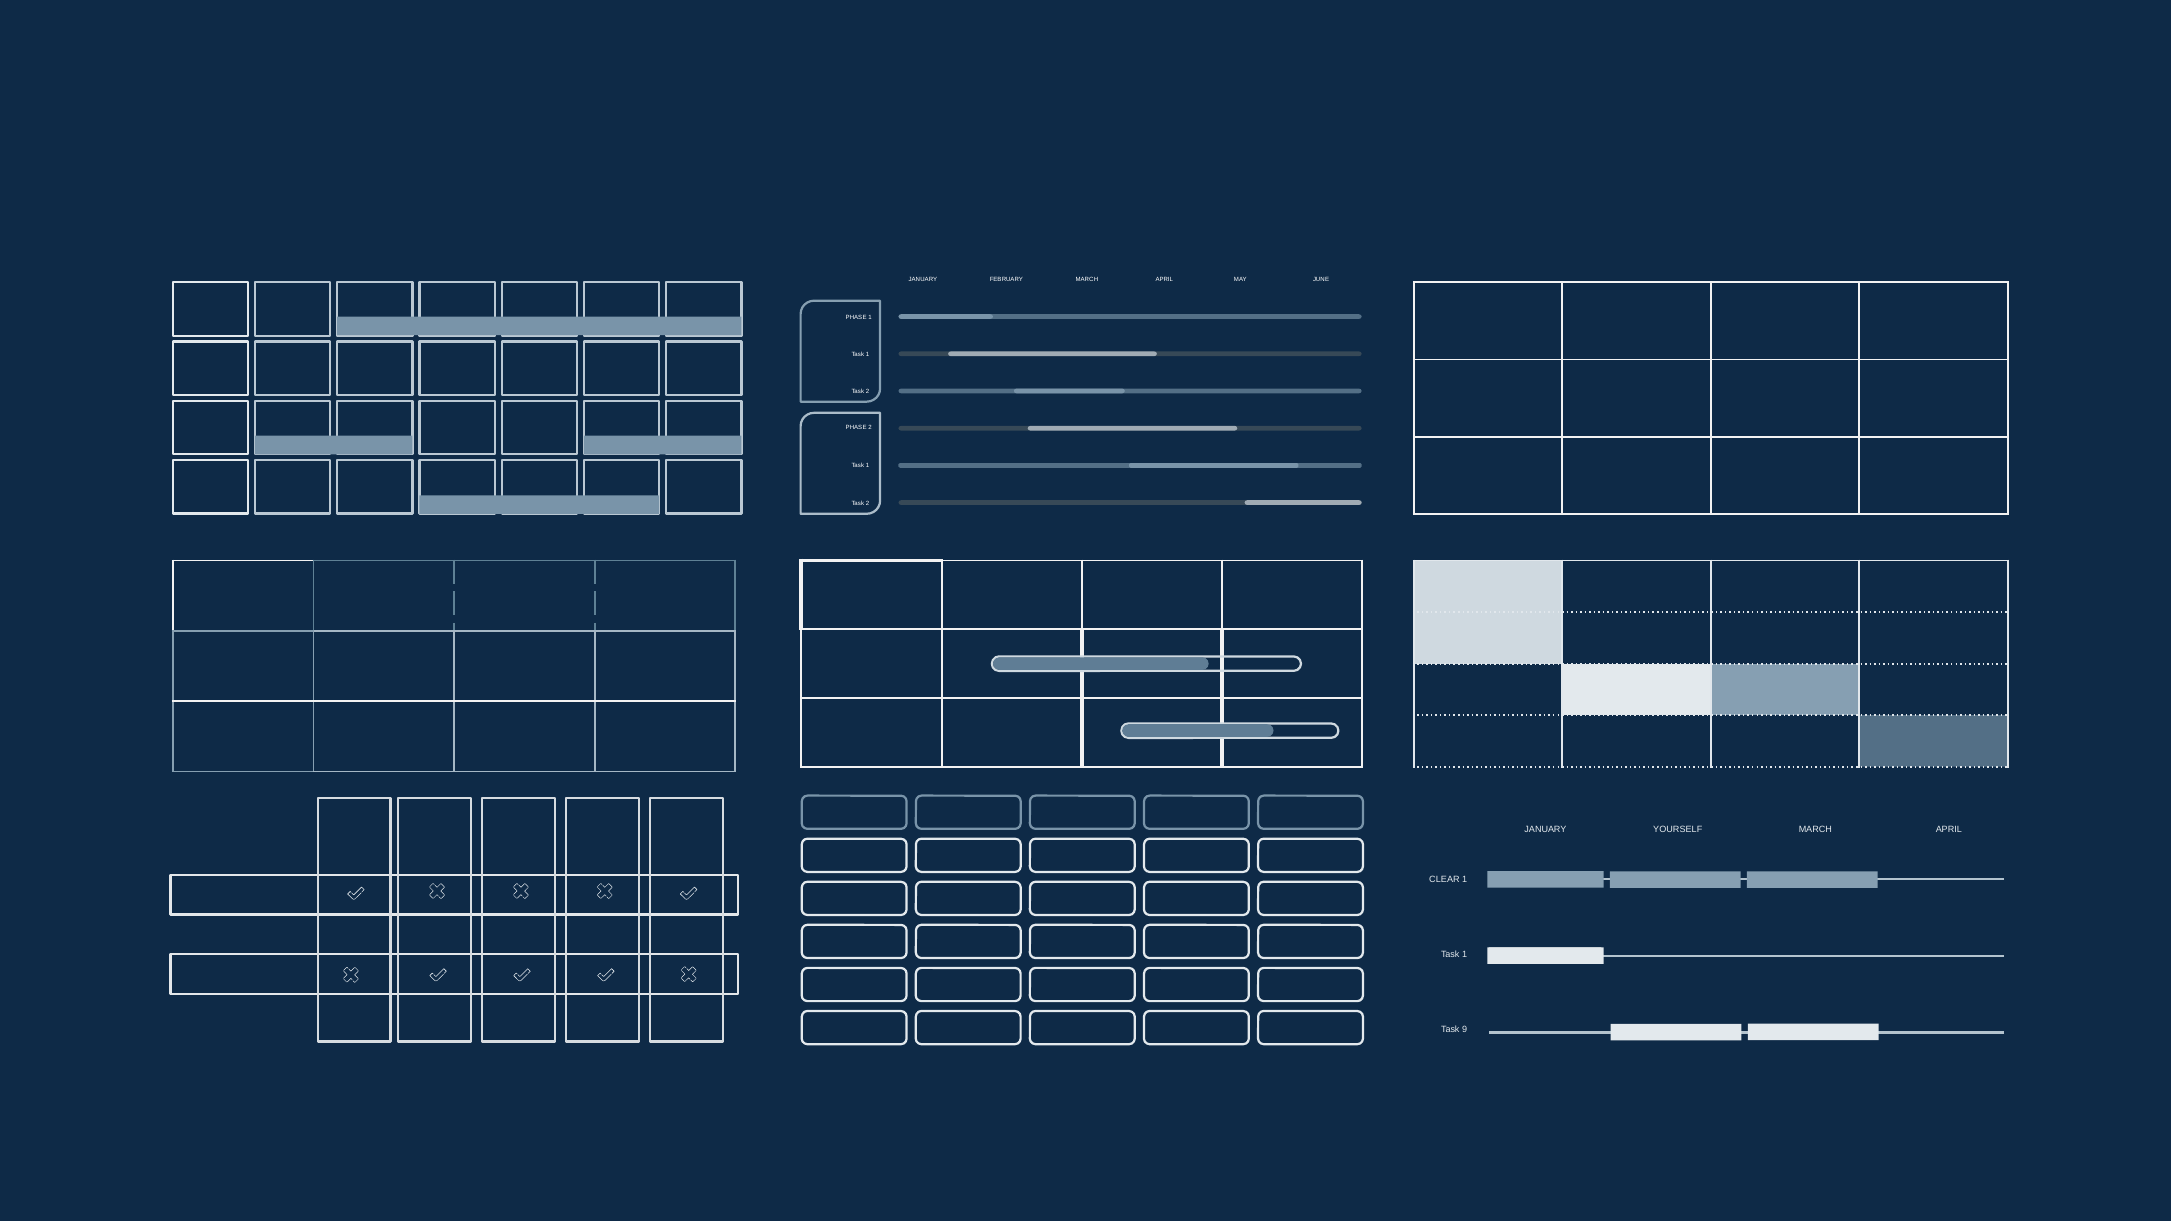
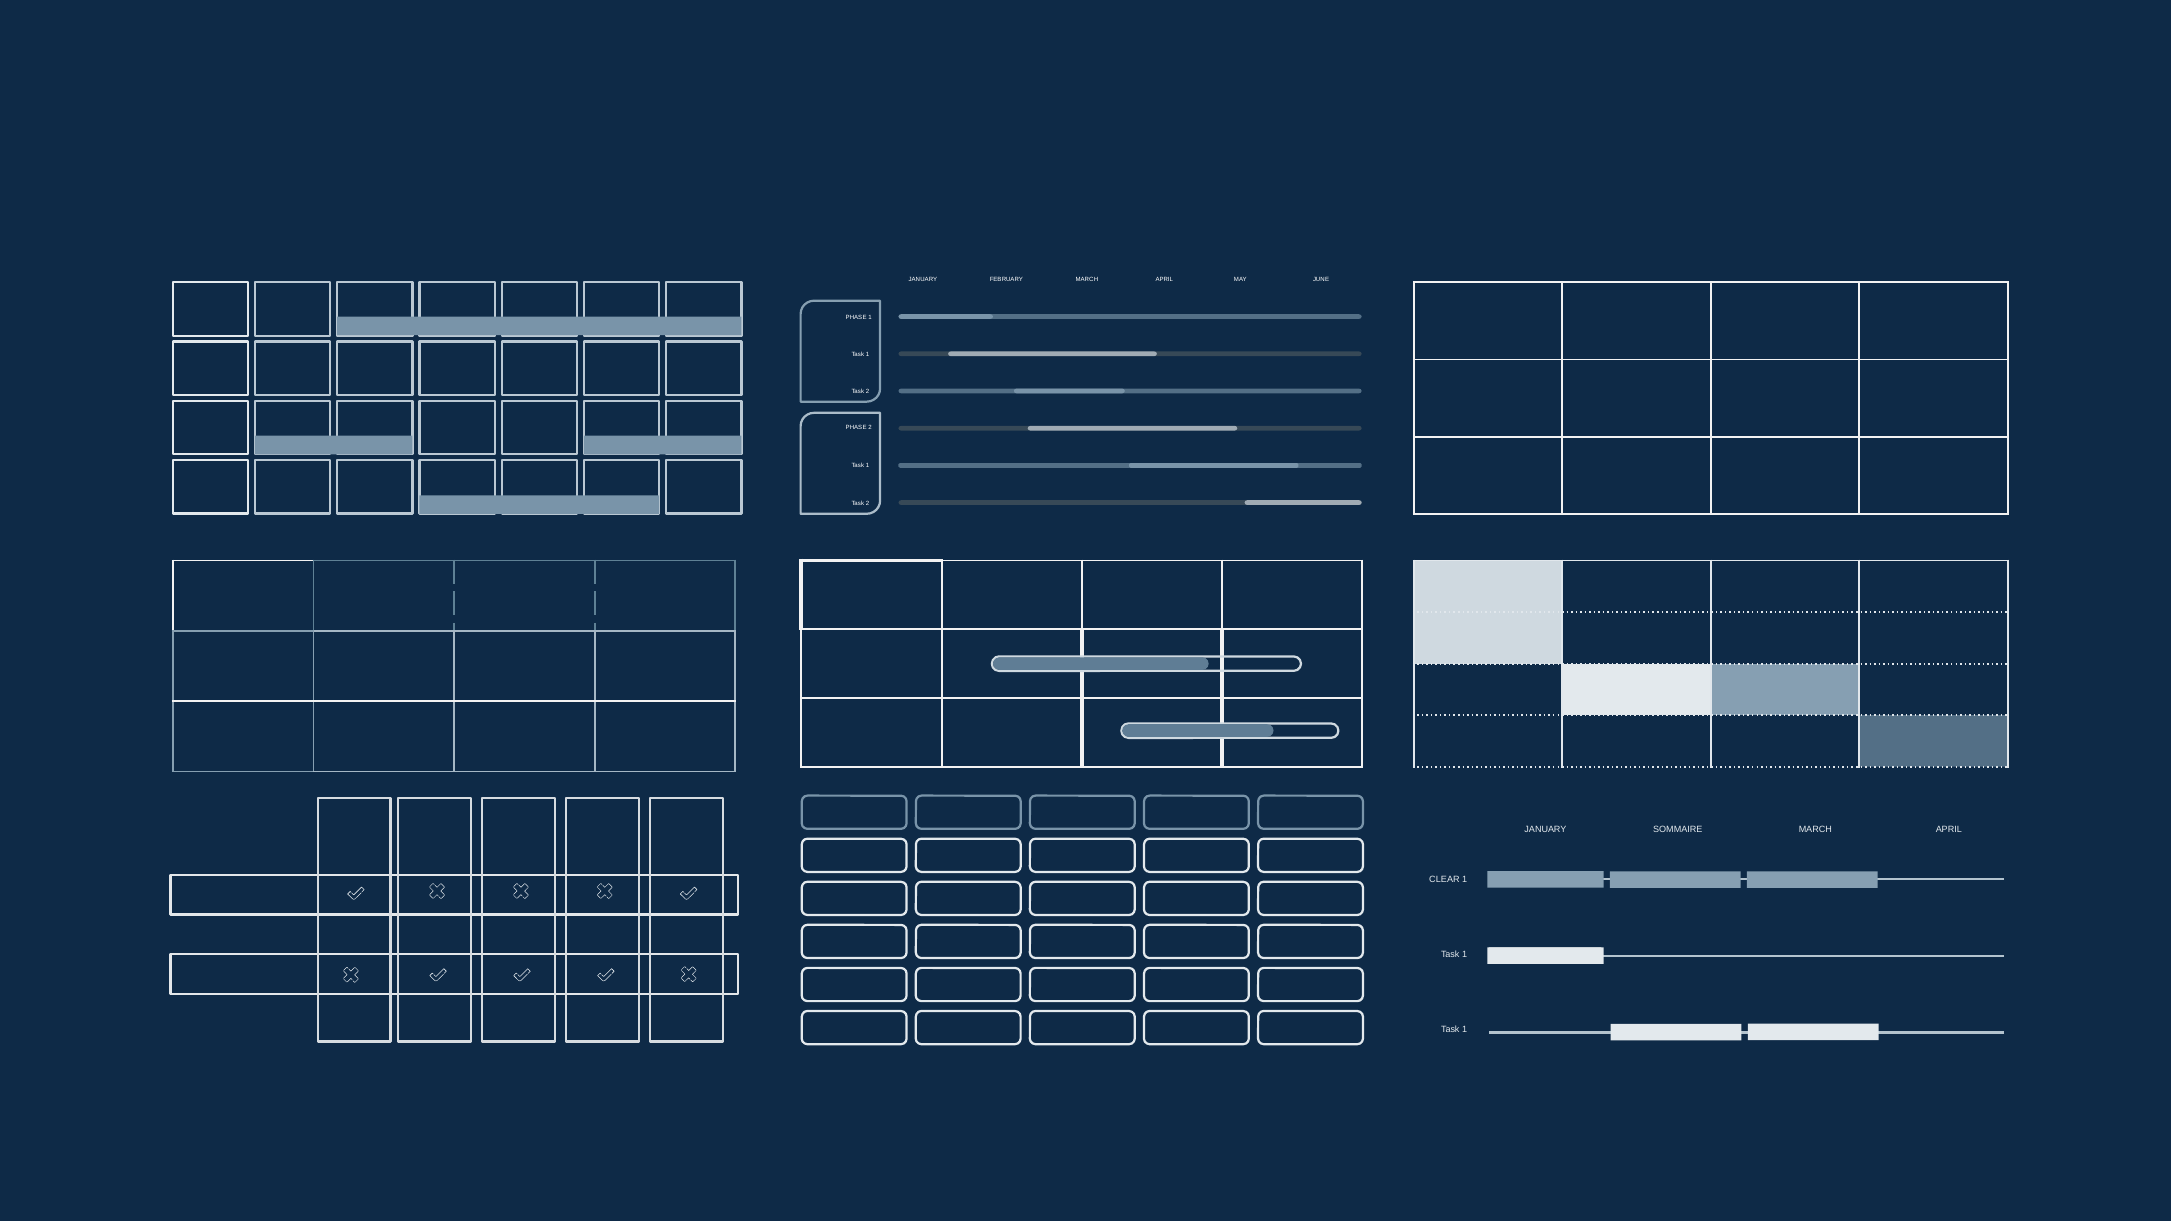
YOURSELF: YOURSELF -> SOMMAIRE (1678, 830)
9: 9 -> 1 (1465, 1030)
